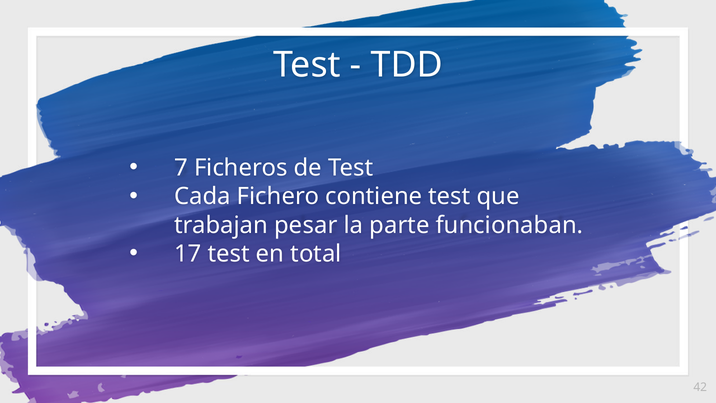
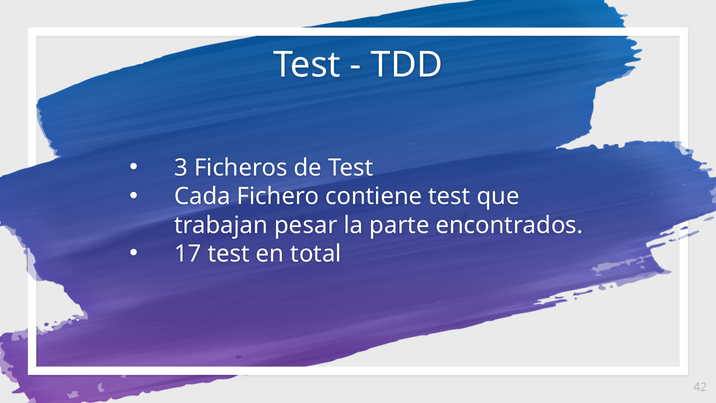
7: 7 -> 3 (181, 168)
funcionaban: funcionaban -> encontrados (509, 225)
